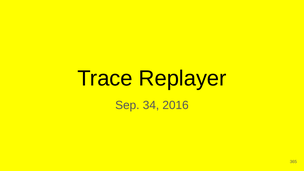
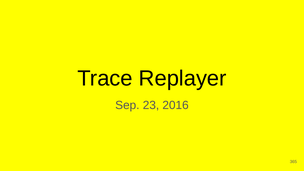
34: 34 -> 23 (151, 105)
